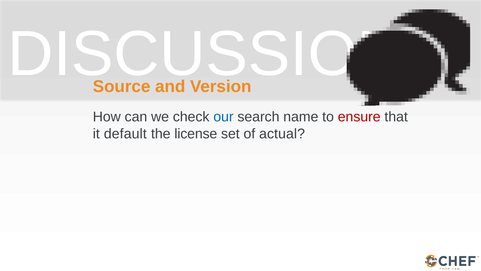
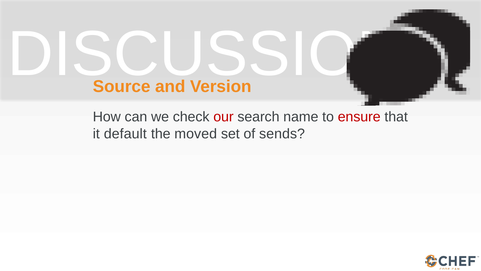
our colour: blue -> red (223, 117)
license: license -> moved (196, 134)
actual: actual -> sends (282, 134)
